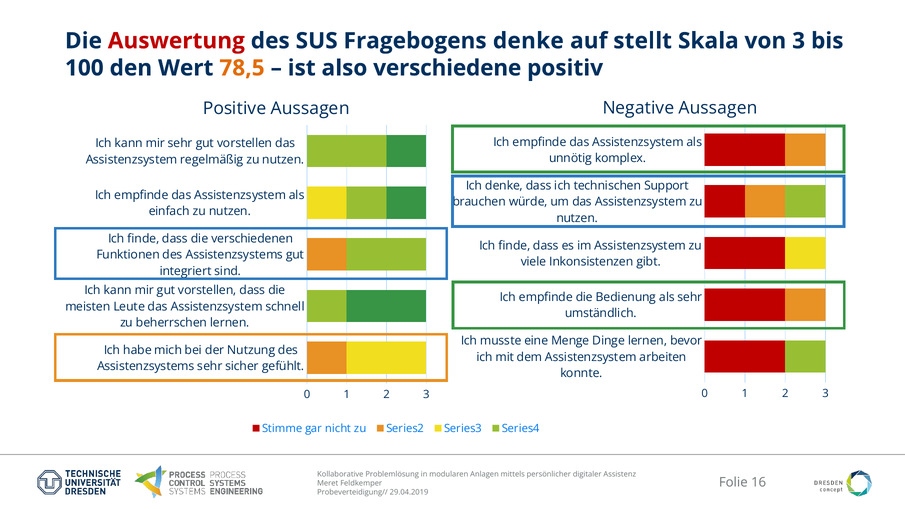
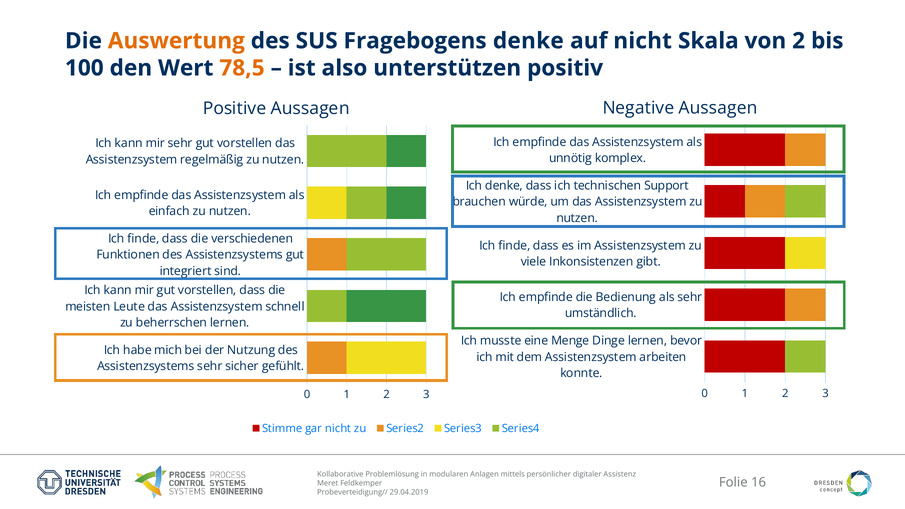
Auswertung colour: red -> orange (176, 41)
auf stellt: stellt -> nicht (643, 41)
von 3: 3 -> 2 (799, 41)
verschiedene: verschiedene -> unterstützen (447, 68)
